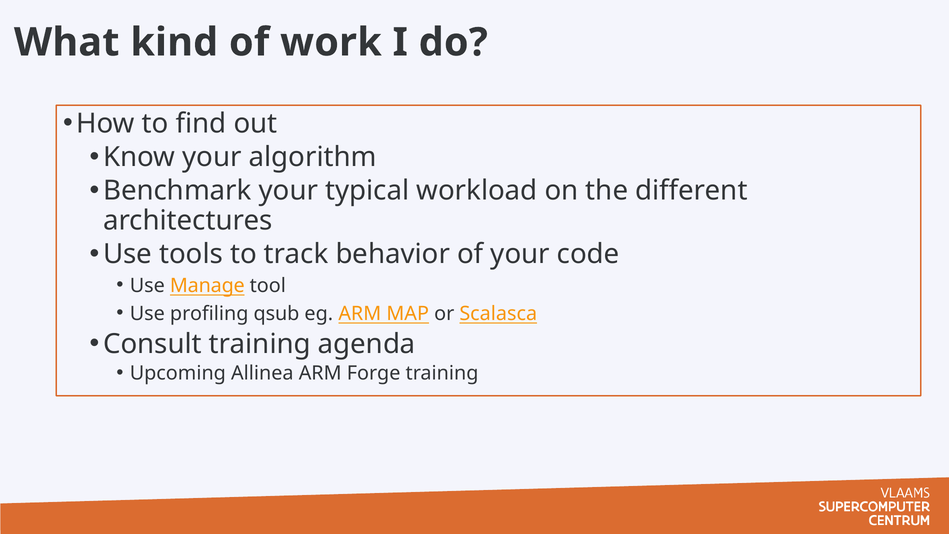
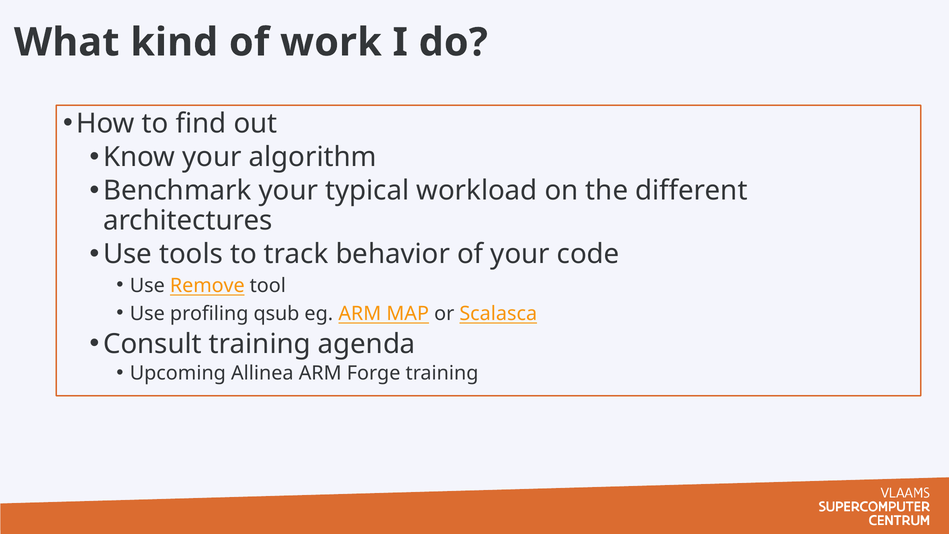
Manage: Manage -> Remove (207, 286)
